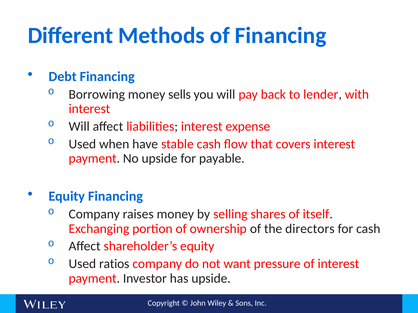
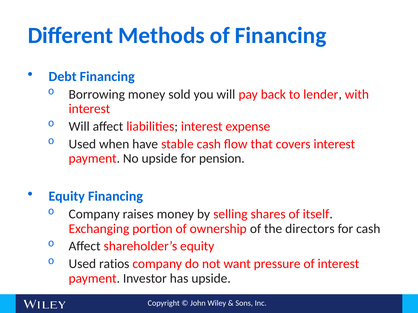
sells: sells -> sold (179, 94)
payable: payable -> pension (222, 159)
